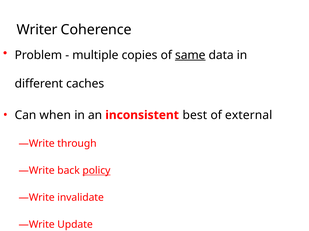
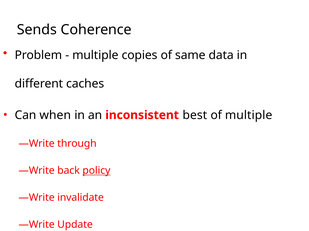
Writer: Writer -> Sends (37, 30)
same underline: present -> none (190, 55)
of external: external -> multiple (249, 115)
